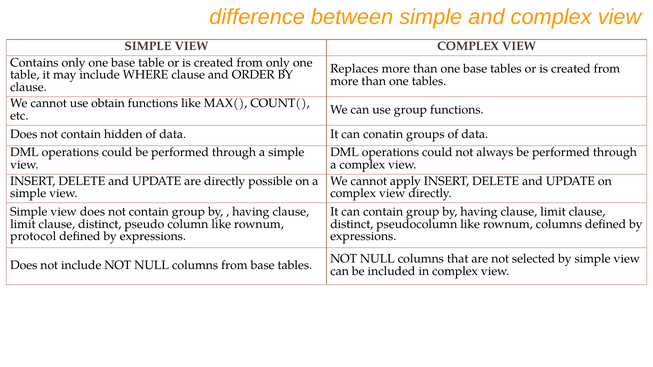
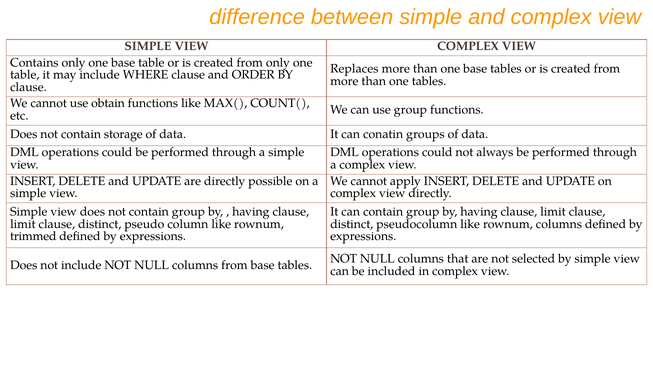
hidden: hidden -> storage (123, 134)
protocol: protocol -> trimmed (33, 237)
